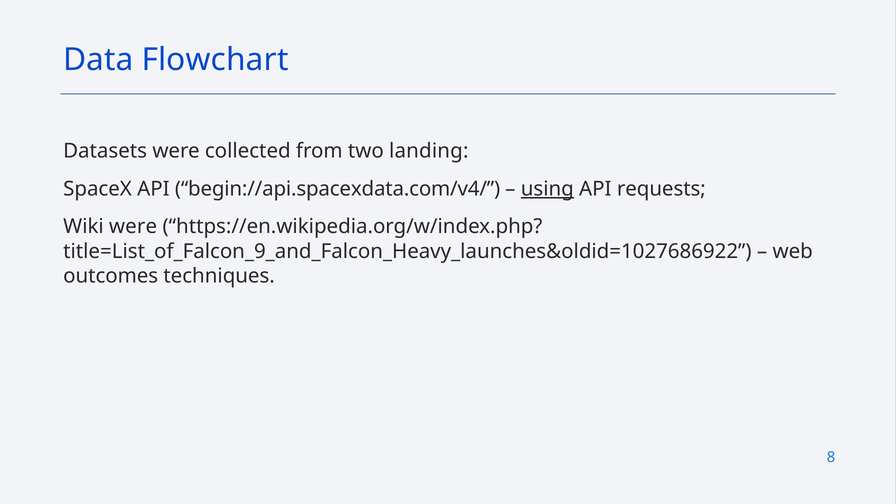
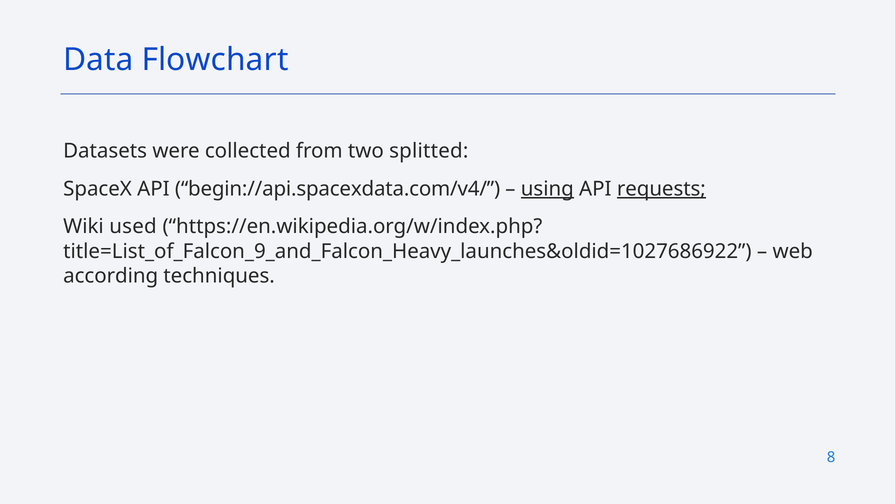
landing: landing -> splitted (429, 151)
requests underline: none -> present (661, 189)
Wiki were: were -> used (133, 227)
outcomes: outcomes -> according (111, 276)
